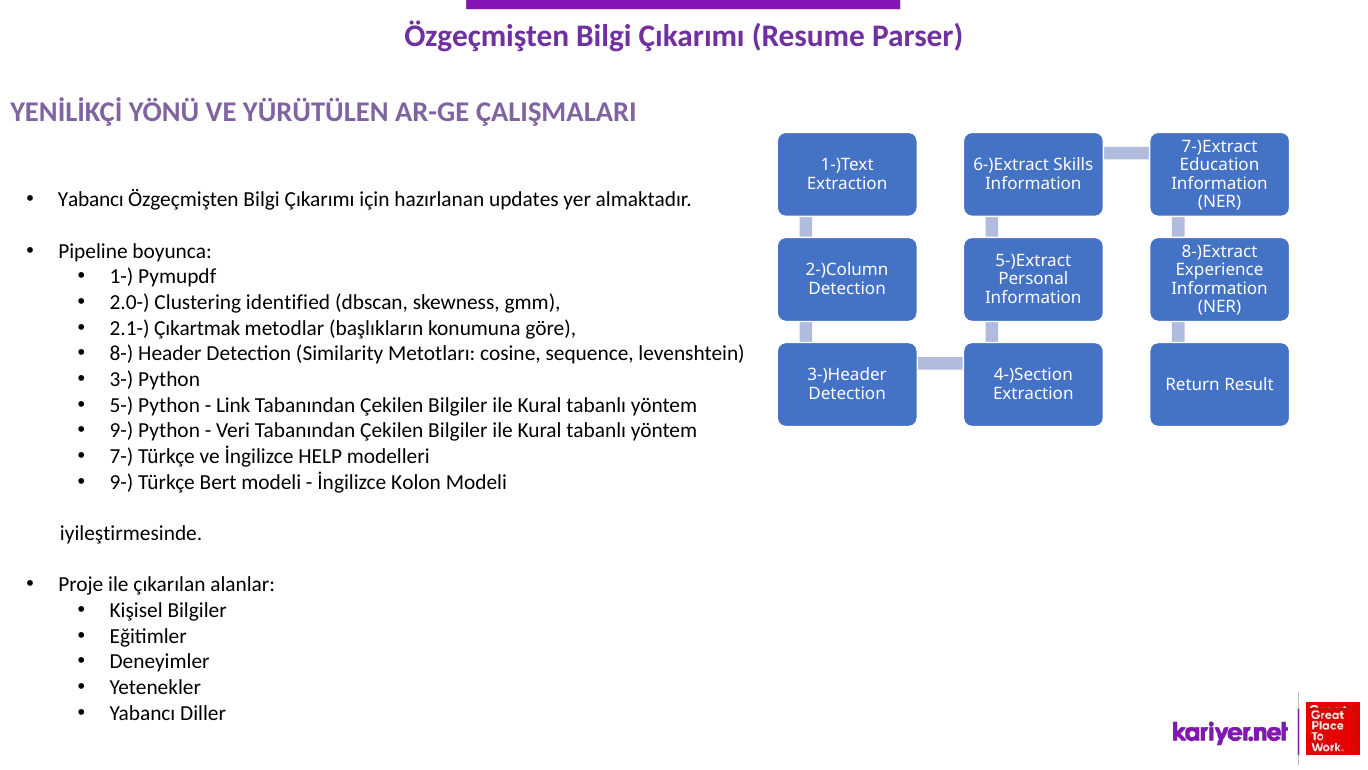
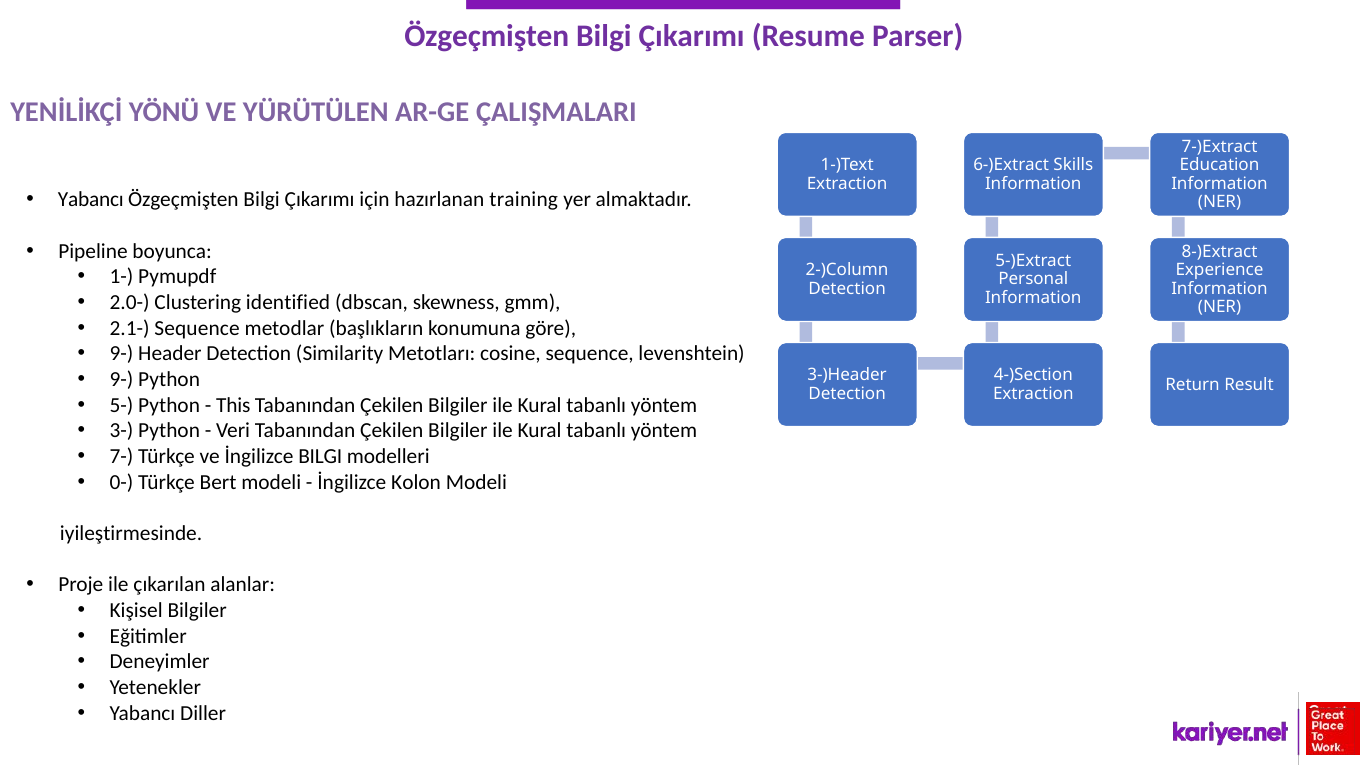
updates: updates -> training (524, 200)
2.1- Çıkartmak: Çıkartmak -> Sequence (197, 328)
8-: 8- -> 9- (122, 354)
3-: 3- -> 9- (122, 379)
Link: Link -> This (233, 405)
9-: 9- -> 3- (122, 431)
İngilizce HELP: HELP -> BILGI (320, 456)
9-: 9- -> 0- (122, 482)
